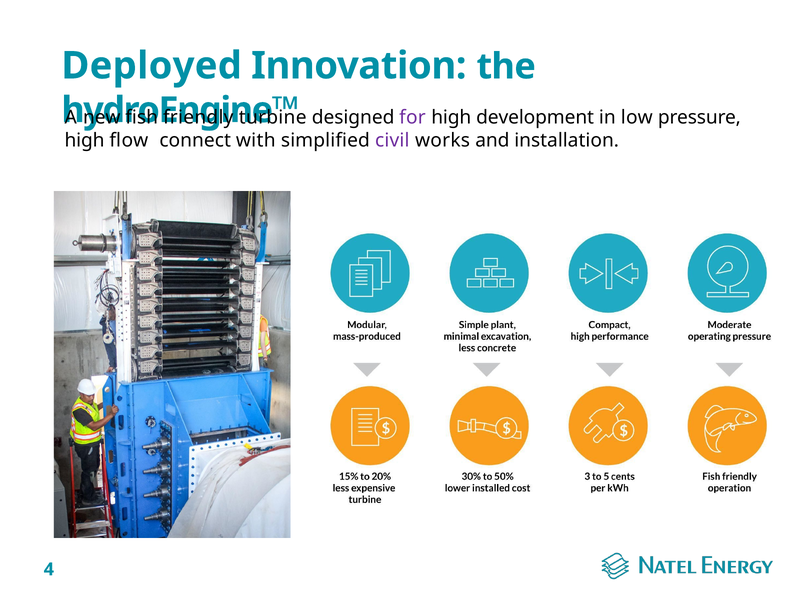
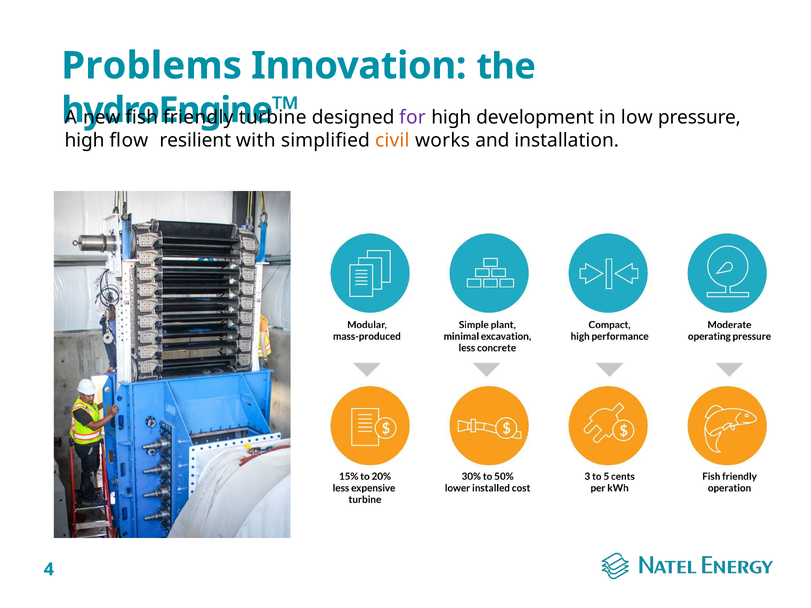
Deployed: Deployed -> Problems (152, 66)
connect: connect -> resilient (195, 141)
civil colour: purple -> orange (392, 141)
